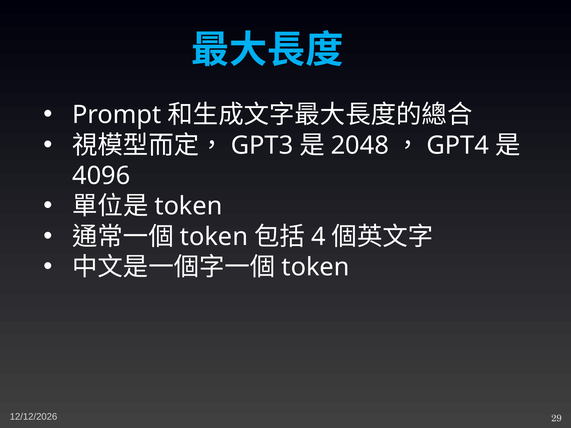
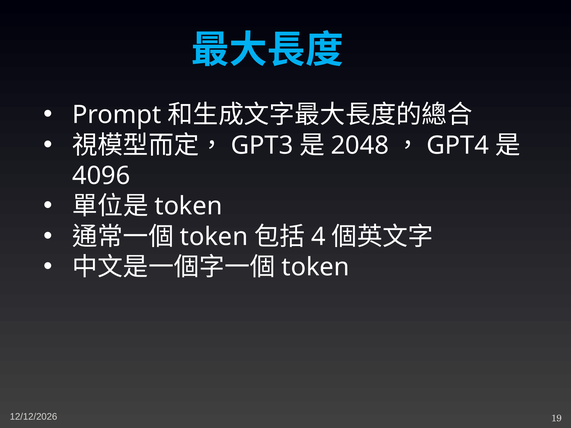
29: 29 -> 19 (557, 419)
